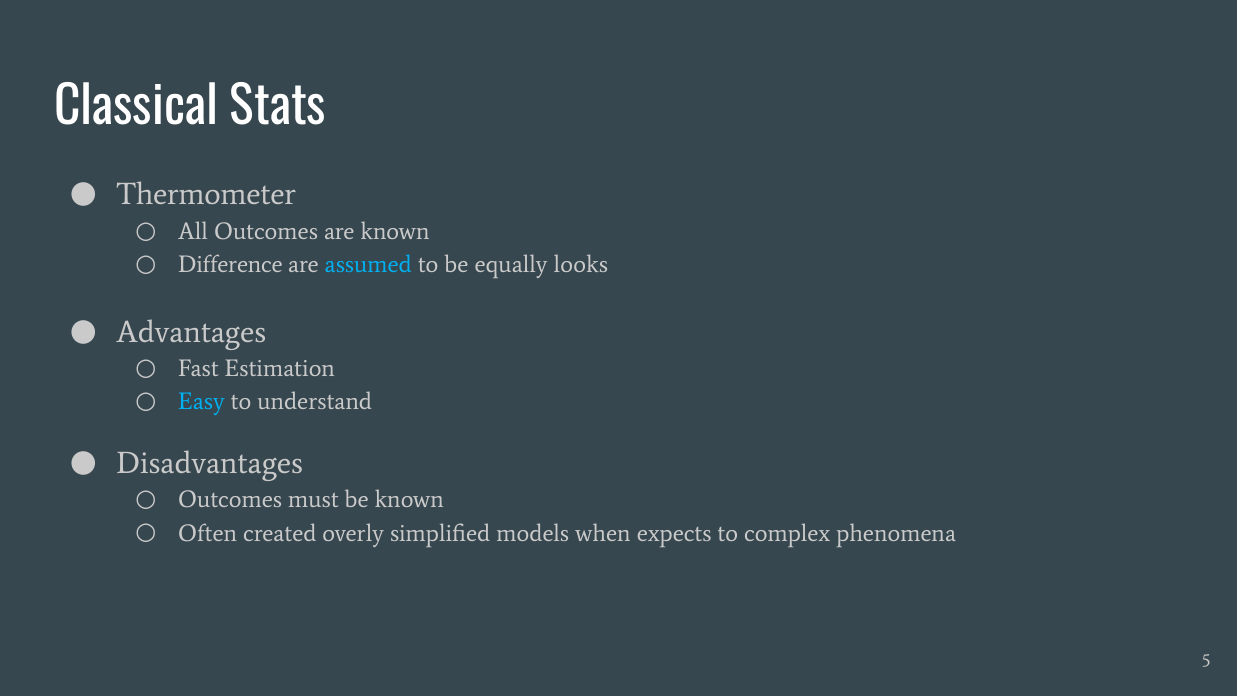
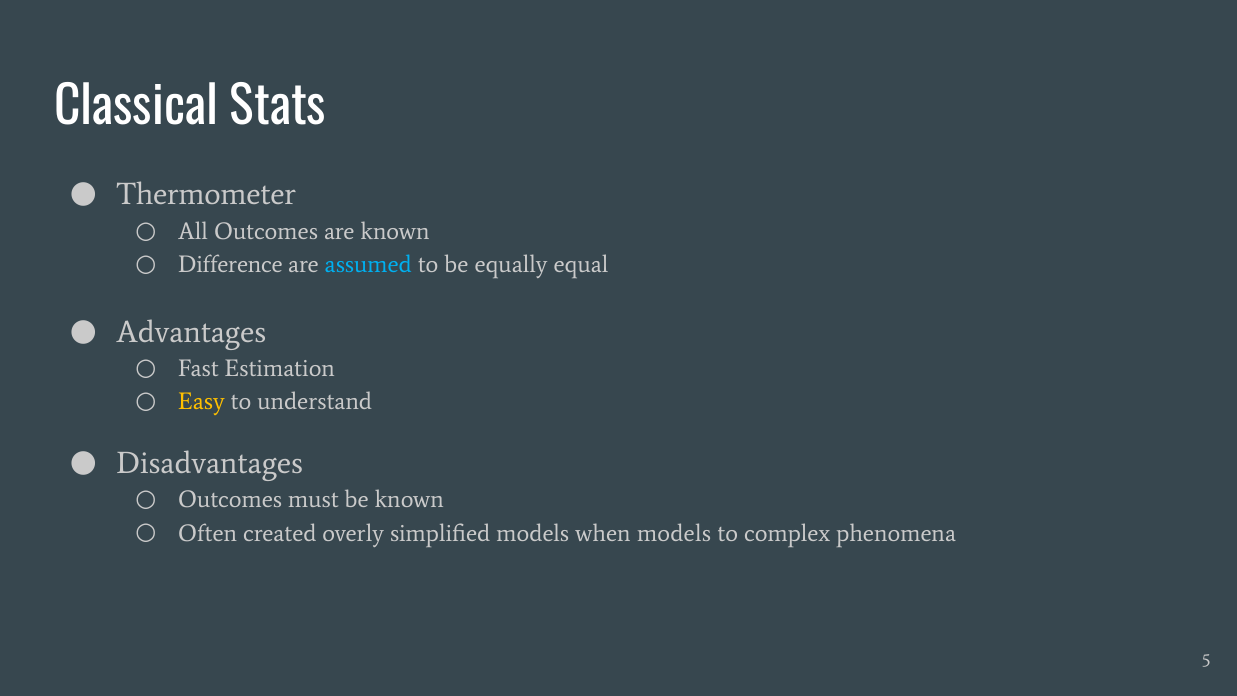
looks: looks -> equal (581, 264)
Easy colour: light blue -> yellow (201, 402)
when expects: expects -> models (674, 533)
